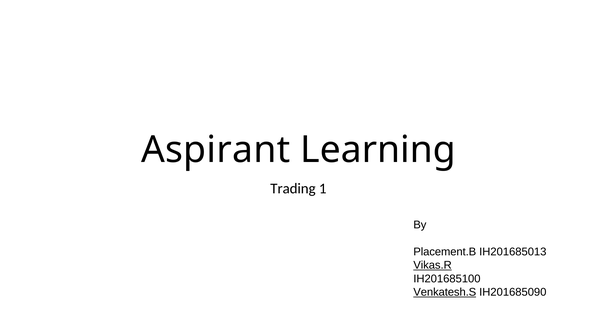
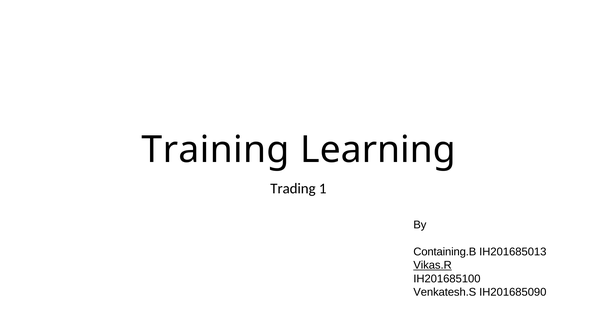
Aspirant: Aspirant -> Training (216, 150)
Placement.B: Placement.B -> Containing.B (445, 252)
Venkatesh.S underline: present -> none (445, 292)
